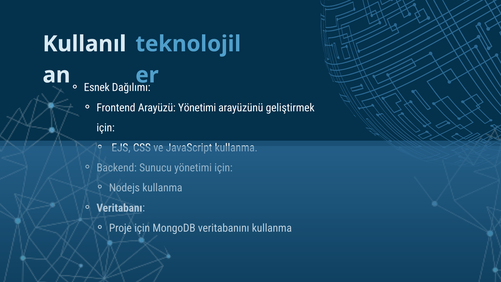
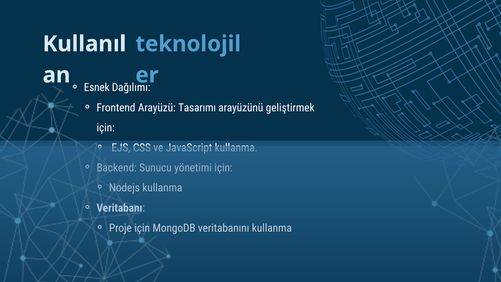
Arayüzü Yönetimi: Yönetimi -> Tasarımı (197, 108)
